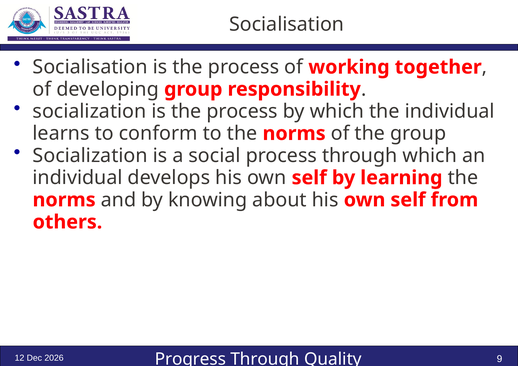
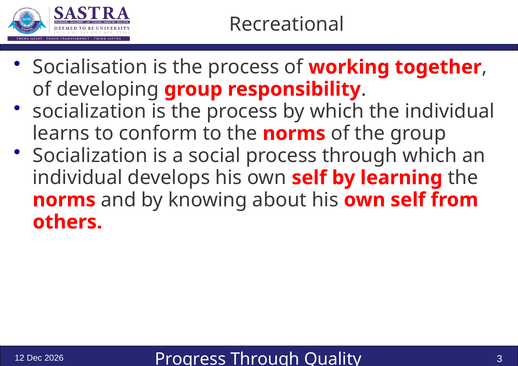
Socialisation: Socialisation -> Recreational (287, 24)
9: 9 -> 3 (500, 359)
